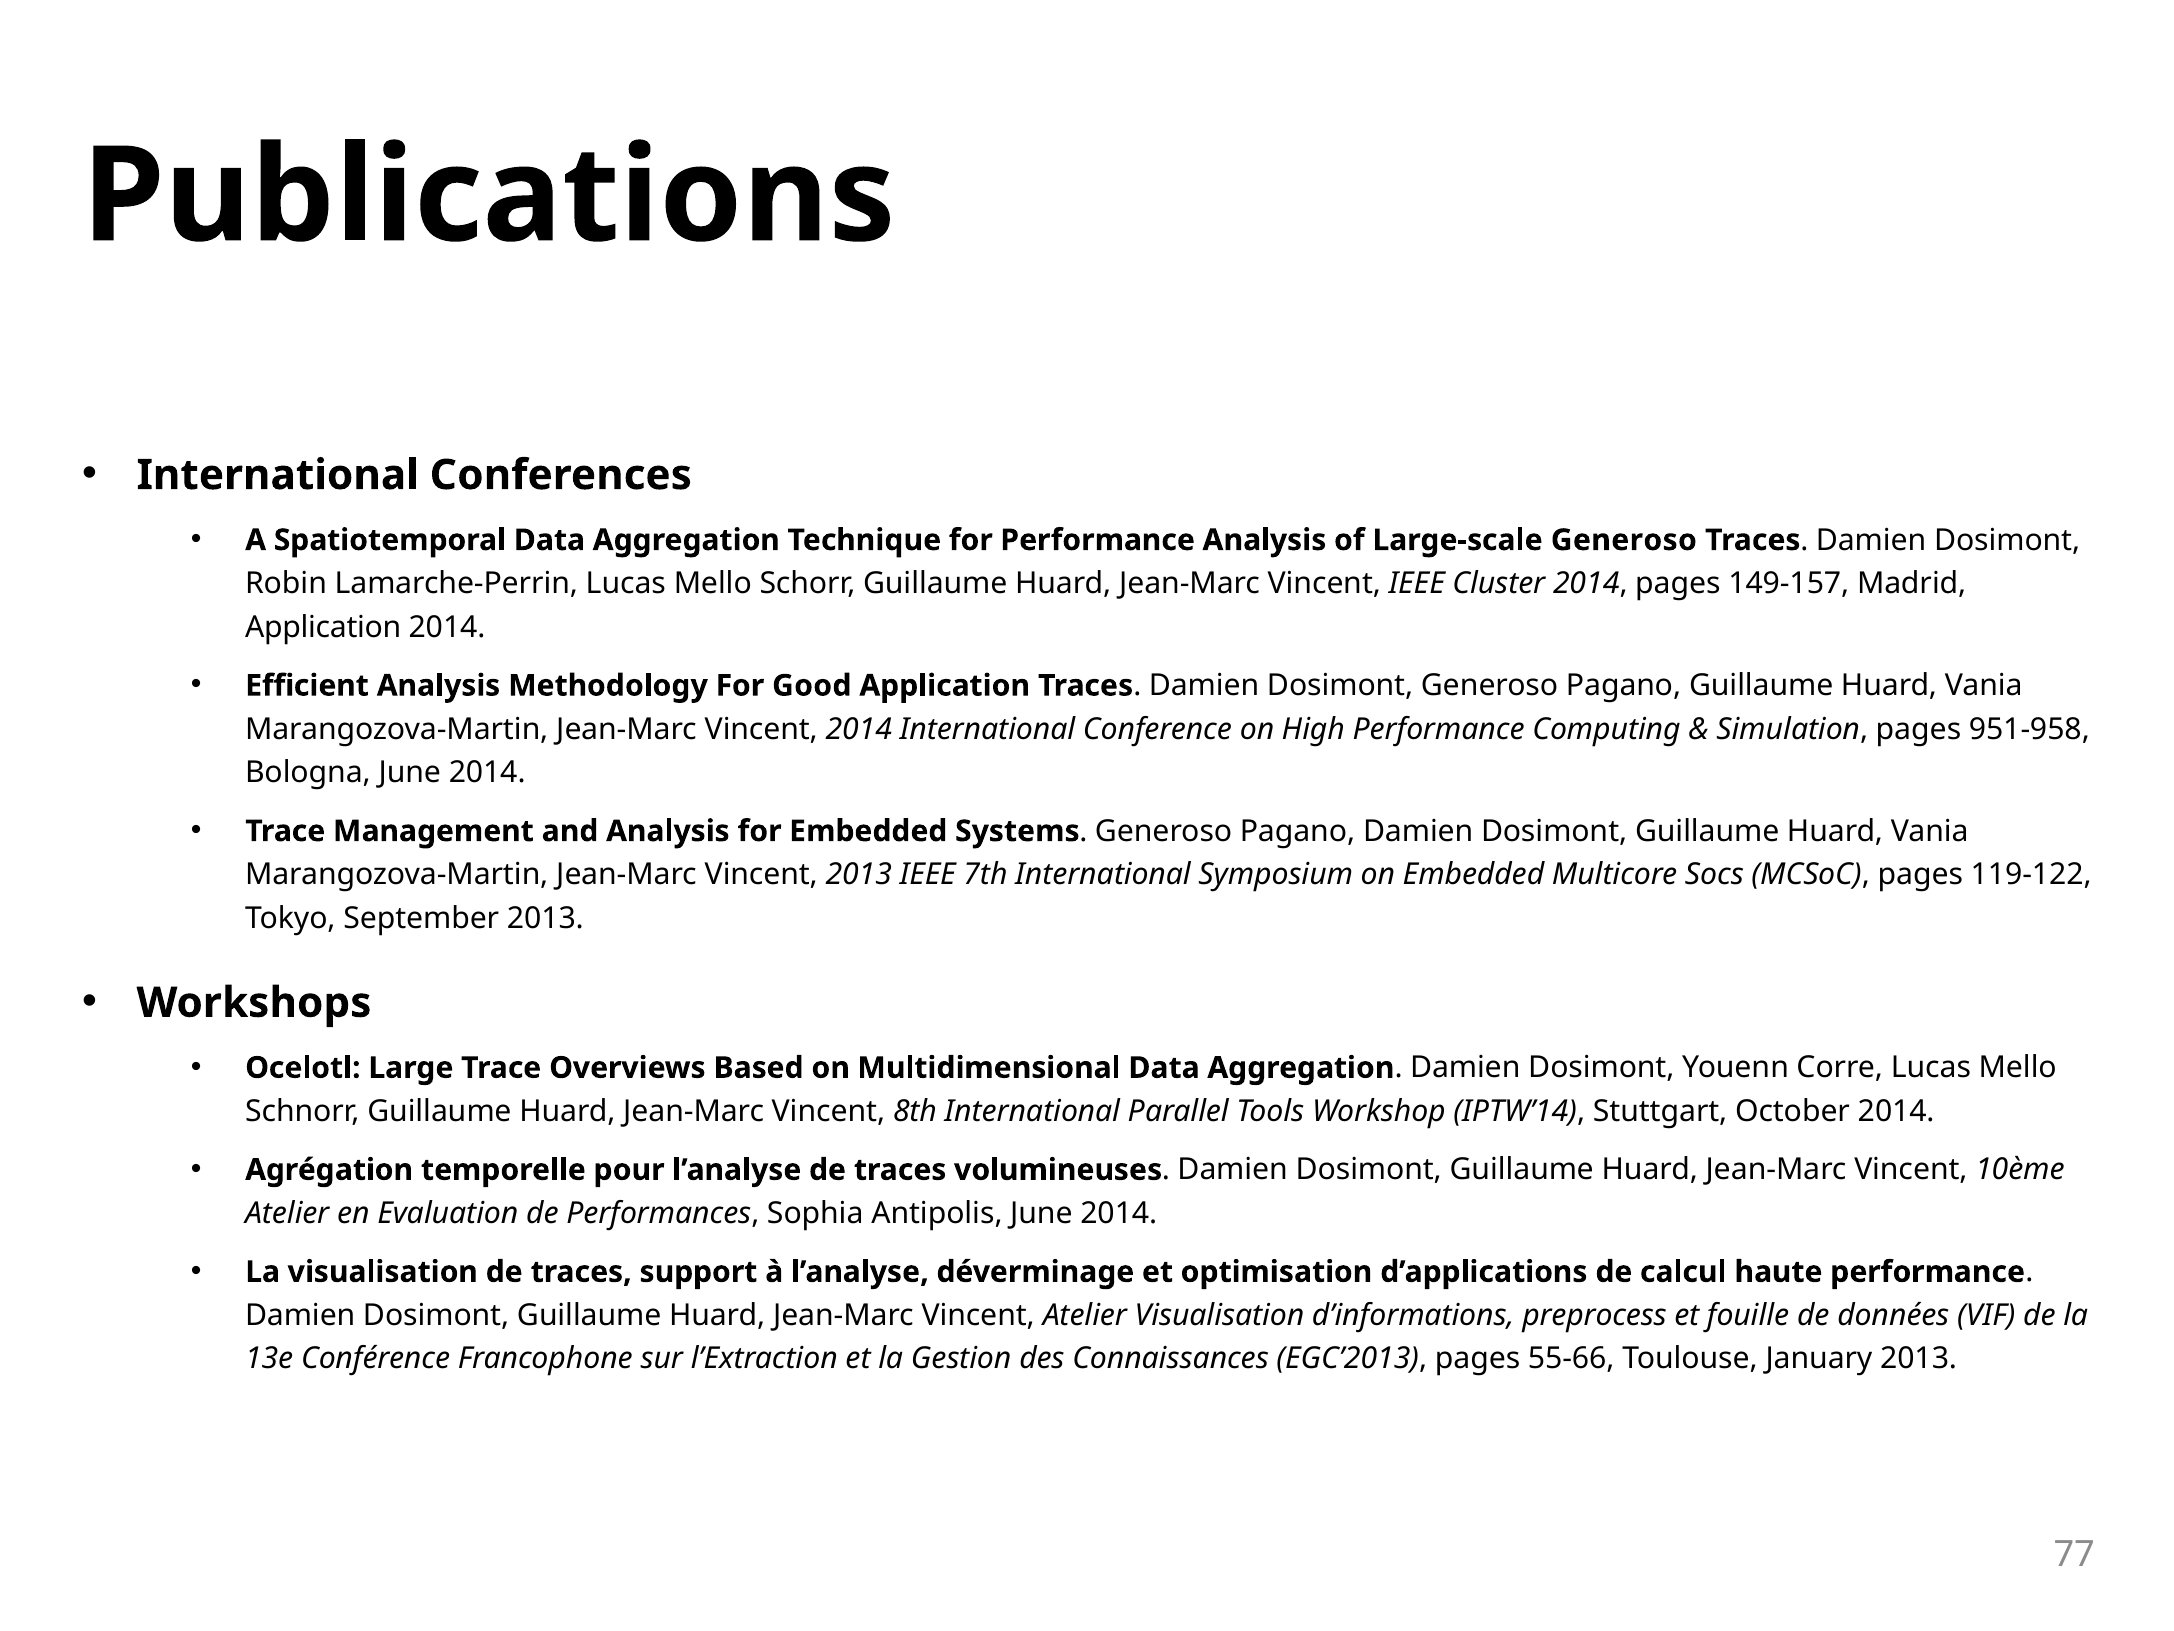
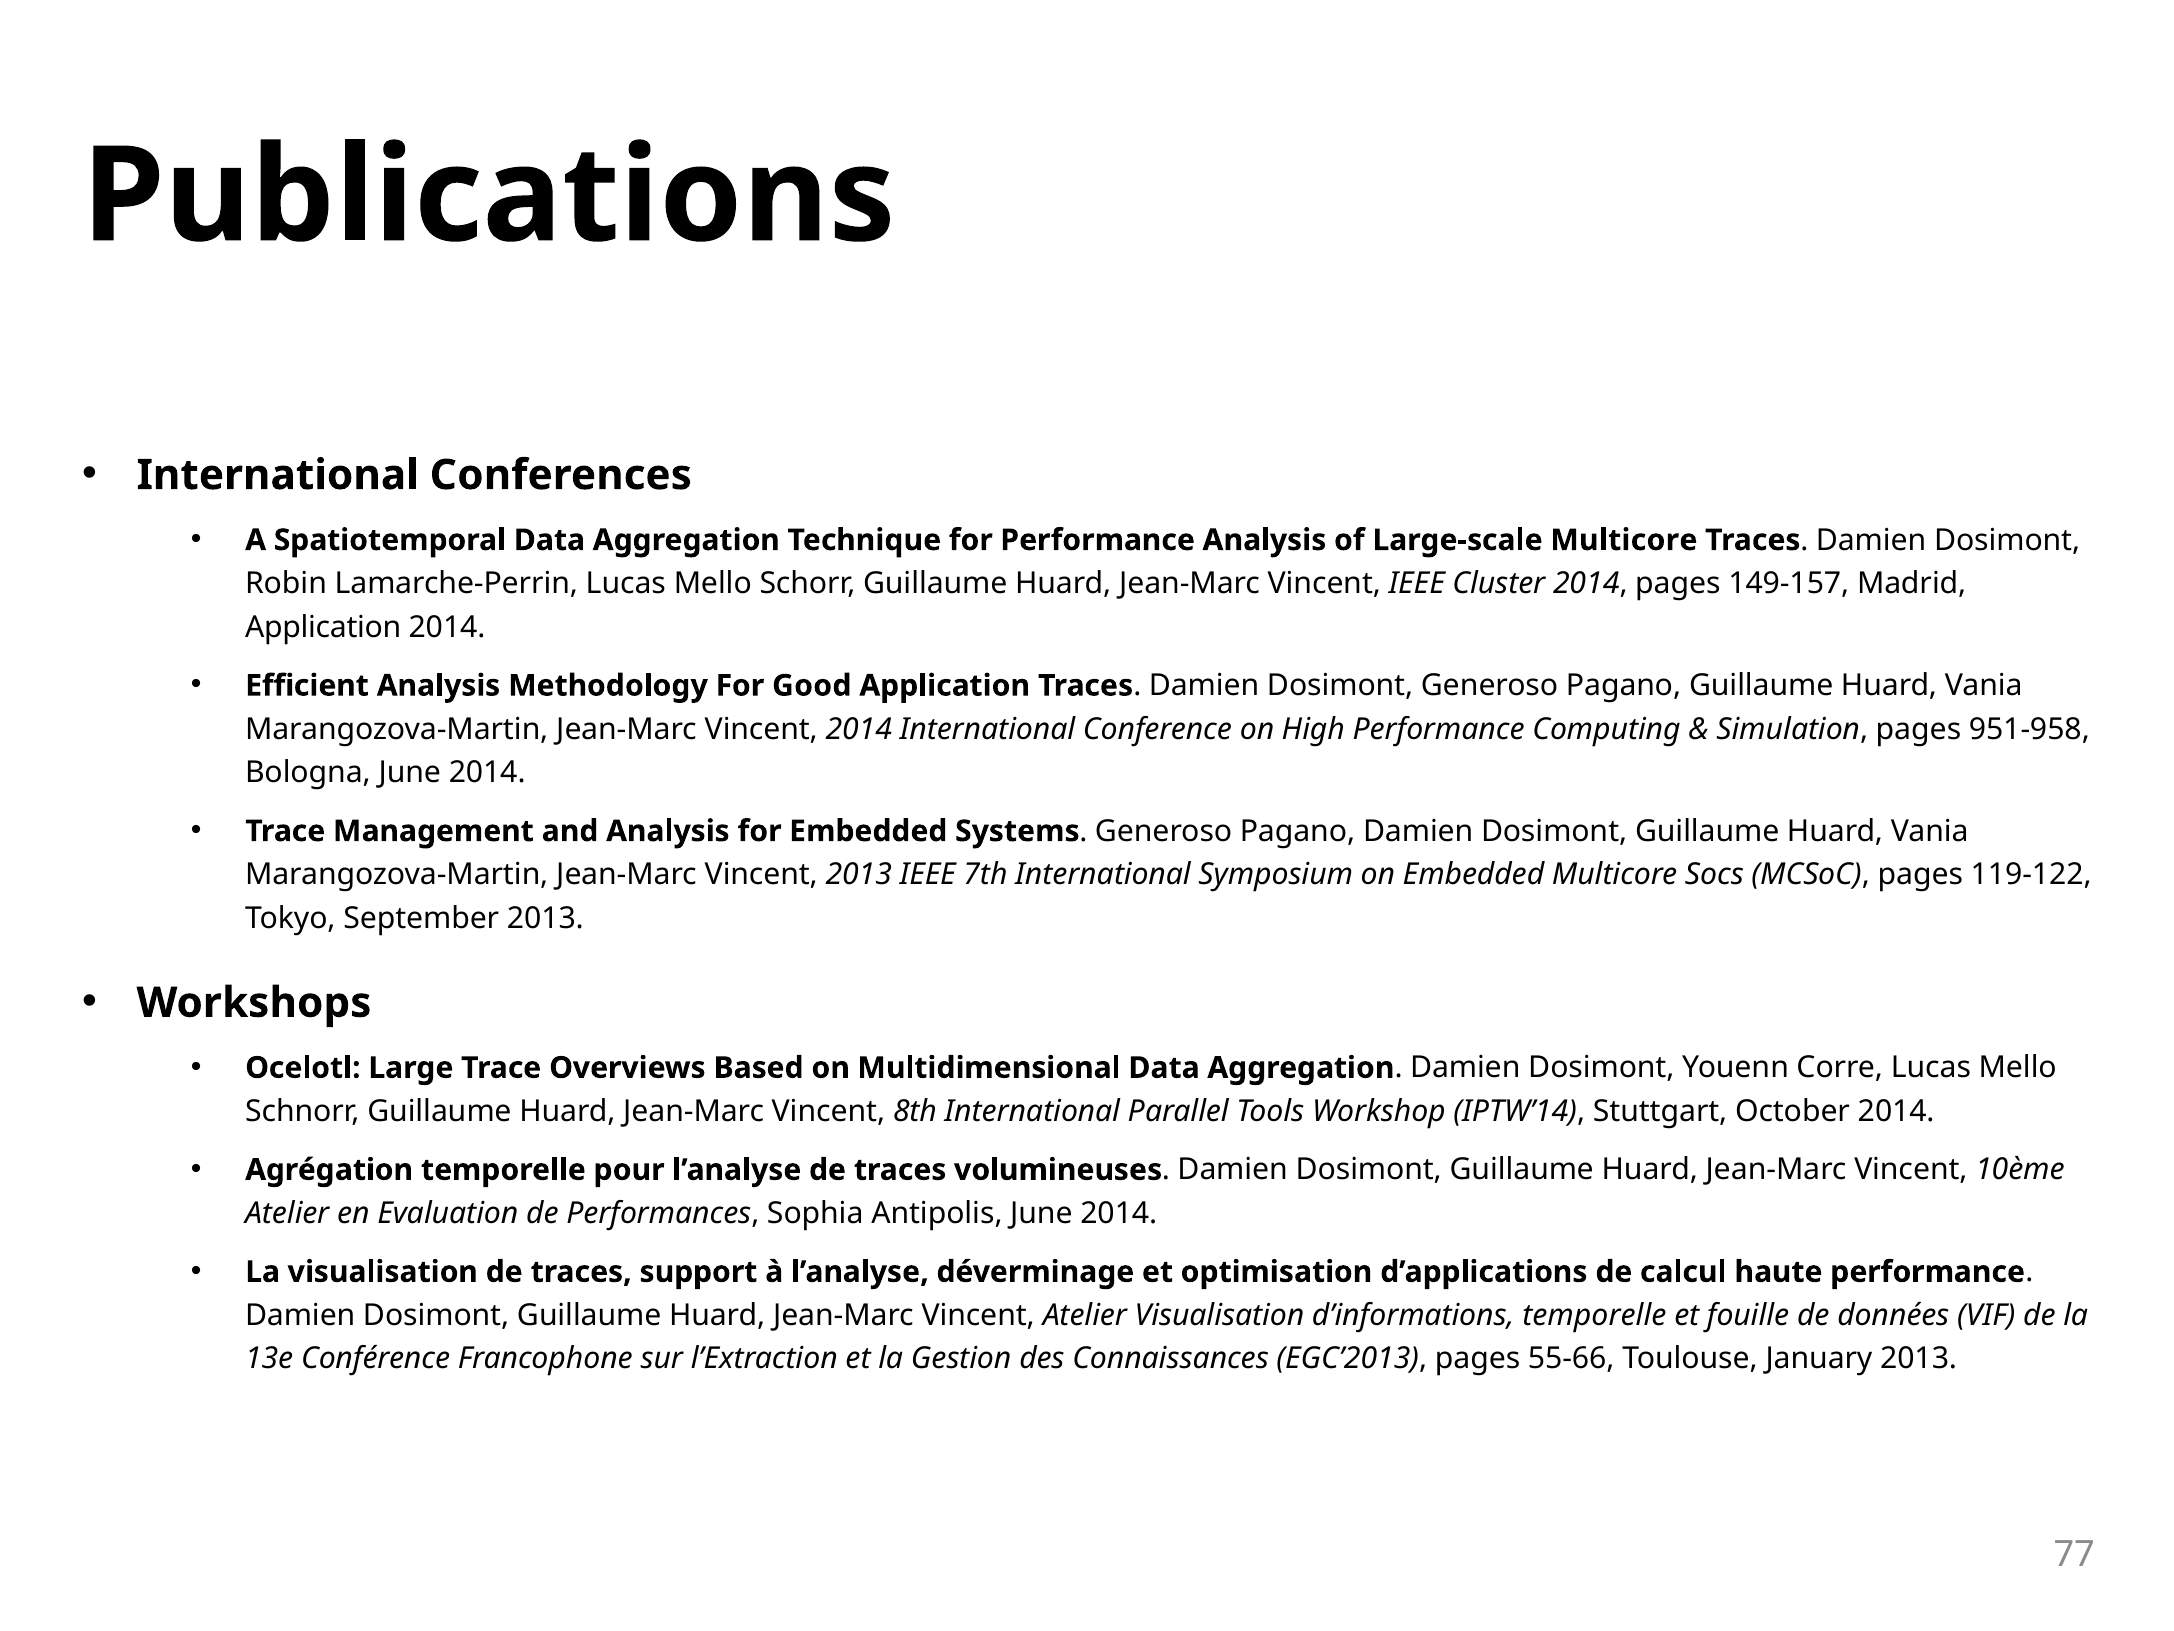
Large-scale Generoso: Generoso -> Multicore (1624, 540)
d’informations preprocess: preprocess -> temporelle (1594, 1315)
